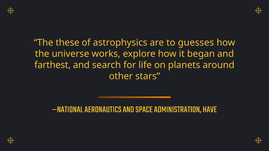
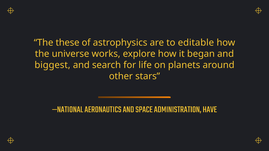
guesses: guesses -> editable (196, 43)
farthest: farthest -> biggest (52, 65)
